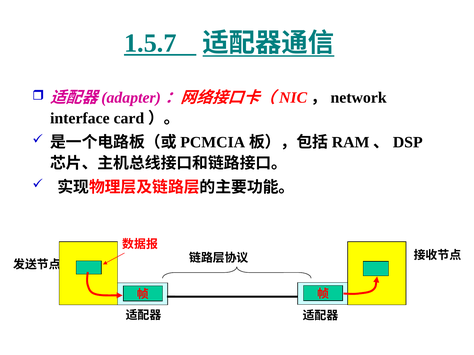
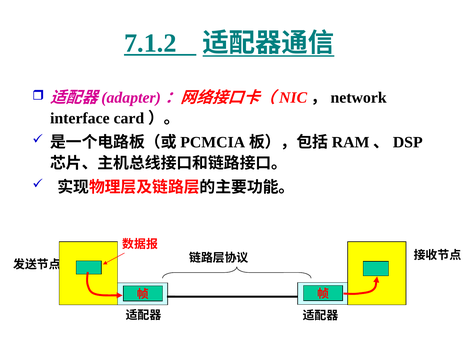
1.5.7: 1.5.7 -> 7.1.2 (150, 43)
